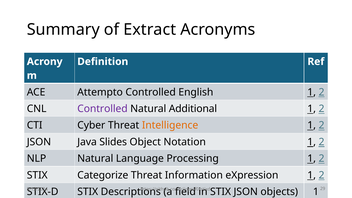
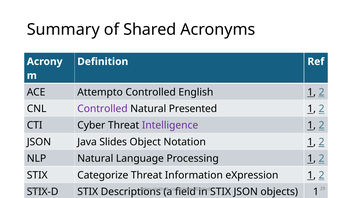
Extract: Extract -> Shared (150, 30)
Additional: Additional -> Presented (193, 109)
Intelligence colour: orange -> purple (170, 125)
